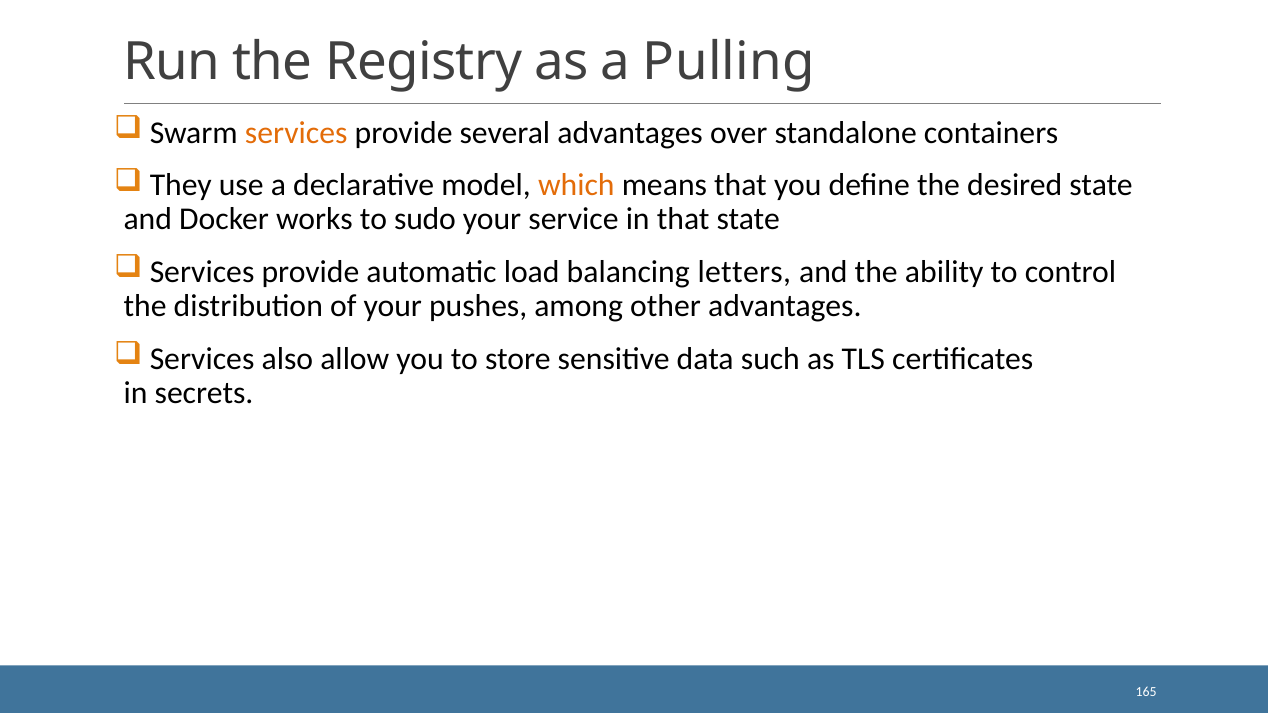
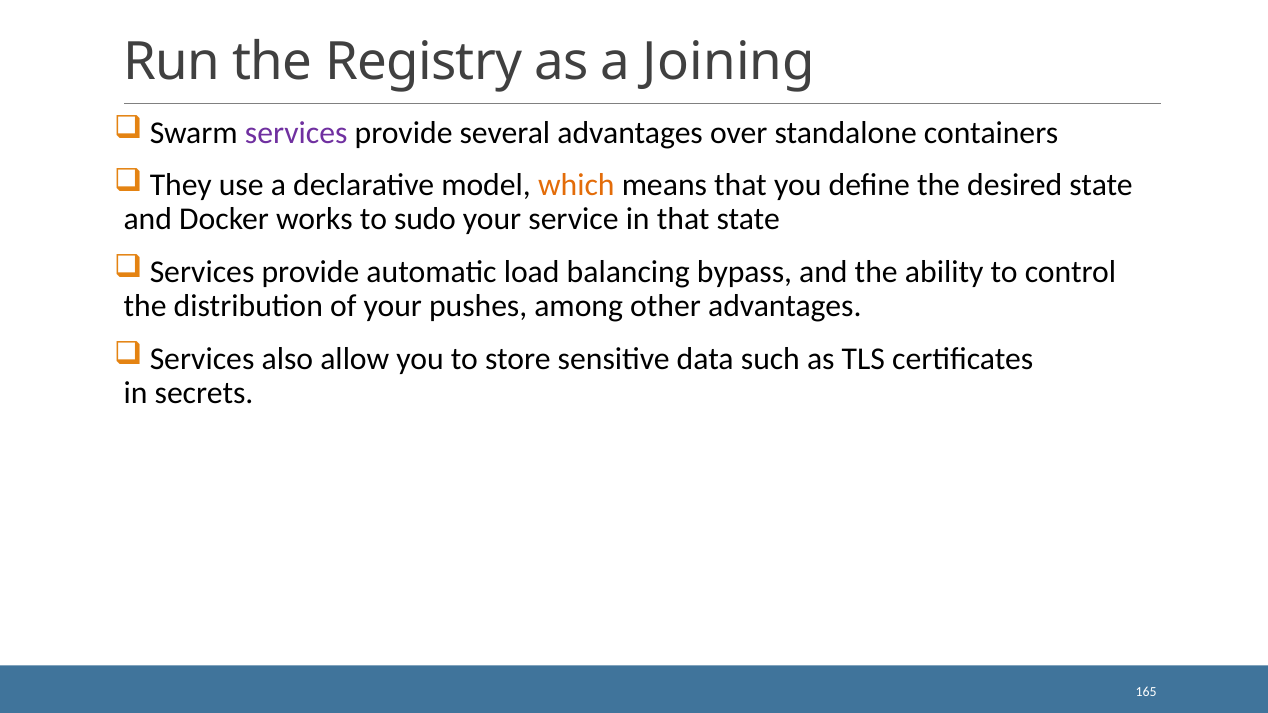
Pulling: Pulling -> Joining (729, 62)
services colour: orange -> purple (296, 133)
letters: letters -> bypass (744, 272)
